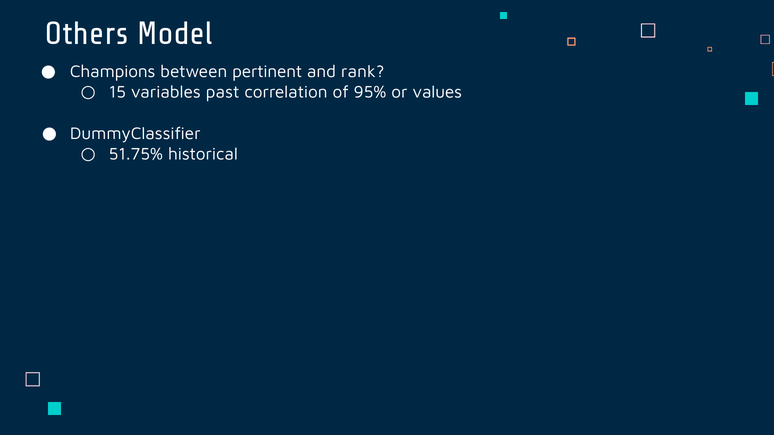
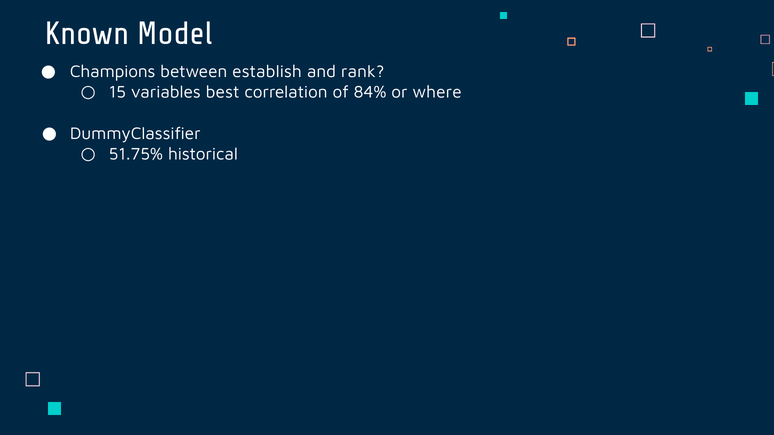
Others: Others -> Known (87, 34)
pertinent: pertinent -> establish (267, 72)
past: past -> best (223, 92)
95%: 95% -> 84% (370, 92)
values: values -> where (437, 92)
